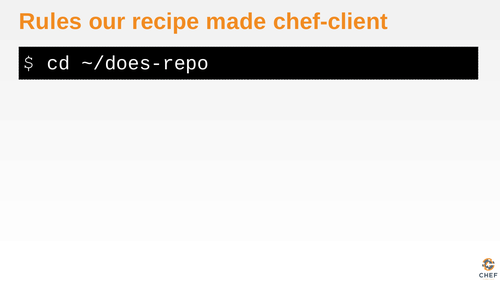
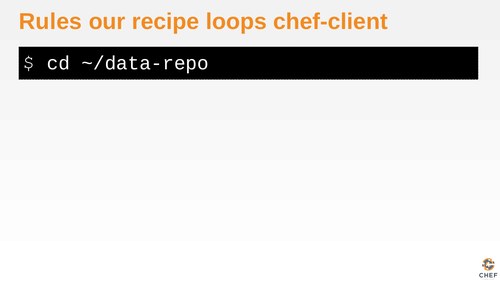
made: made -> loops (236, 22)
~/does-repo: ~/does-repo -> ~/data-repo (145, 63)
